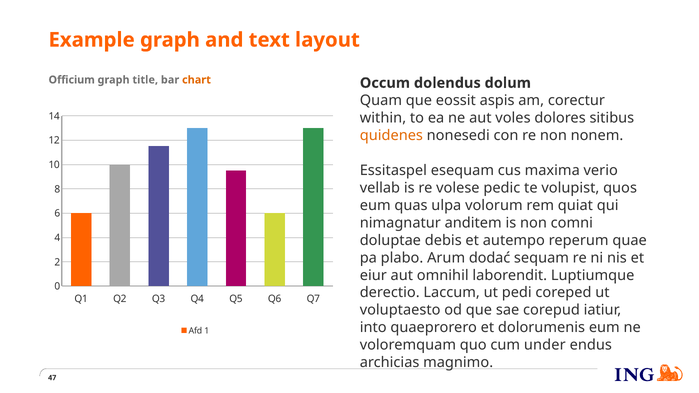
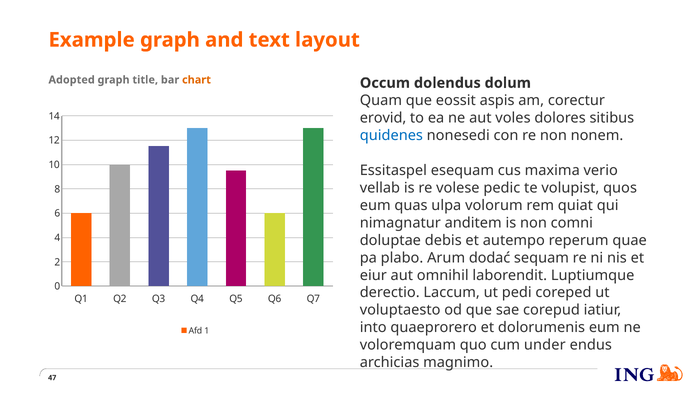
Officium: Officium -> Adopted (72, 80)
within: within -> erovid (383, 118)
quidenes colour: orange -> blue (391, 135)
